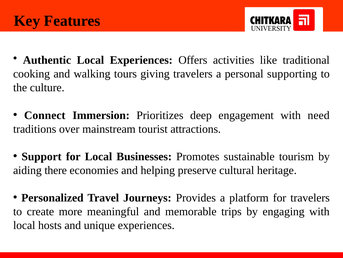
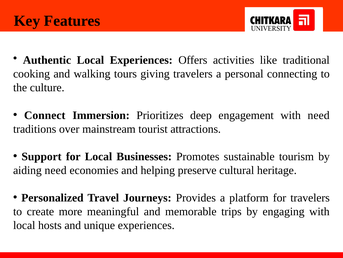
supporting: supporting -> connecting (292, 74)
aiding there: there -> need (56, 170)
